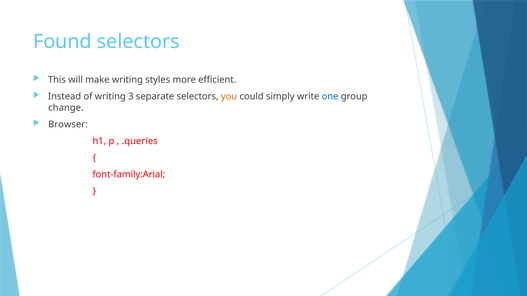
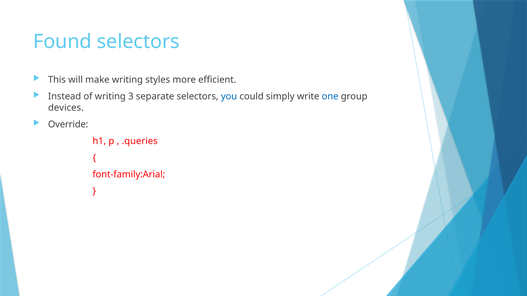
you colour: orange -> blue (229, 97)
change: change -> devices (66, 108)
Browser: Browser -> Override (68, 124)
